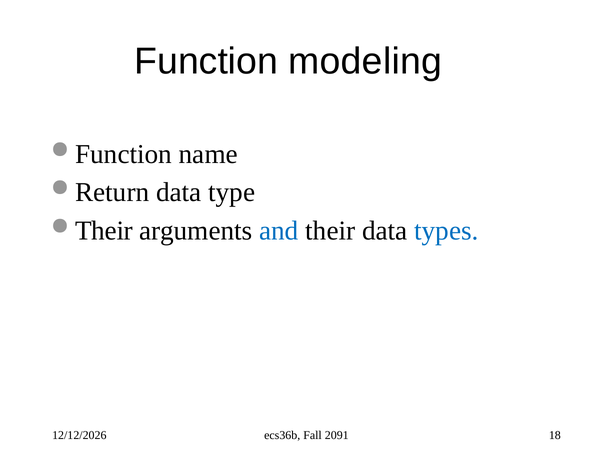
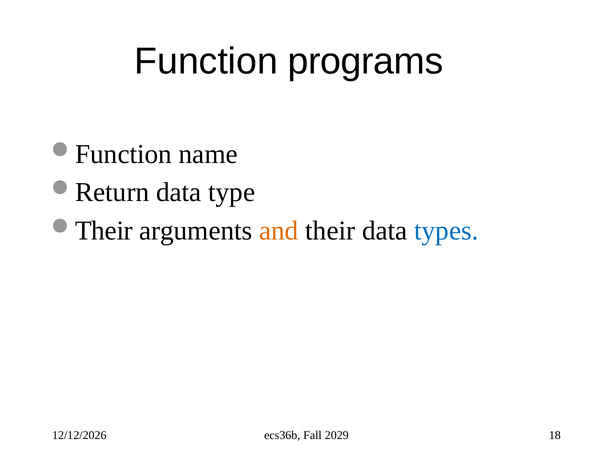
modeling: modeling -> programs (366, 61)
and colour: blue -> orange (279, 230)
2091: 2091 -> 2029 (337, 435)
